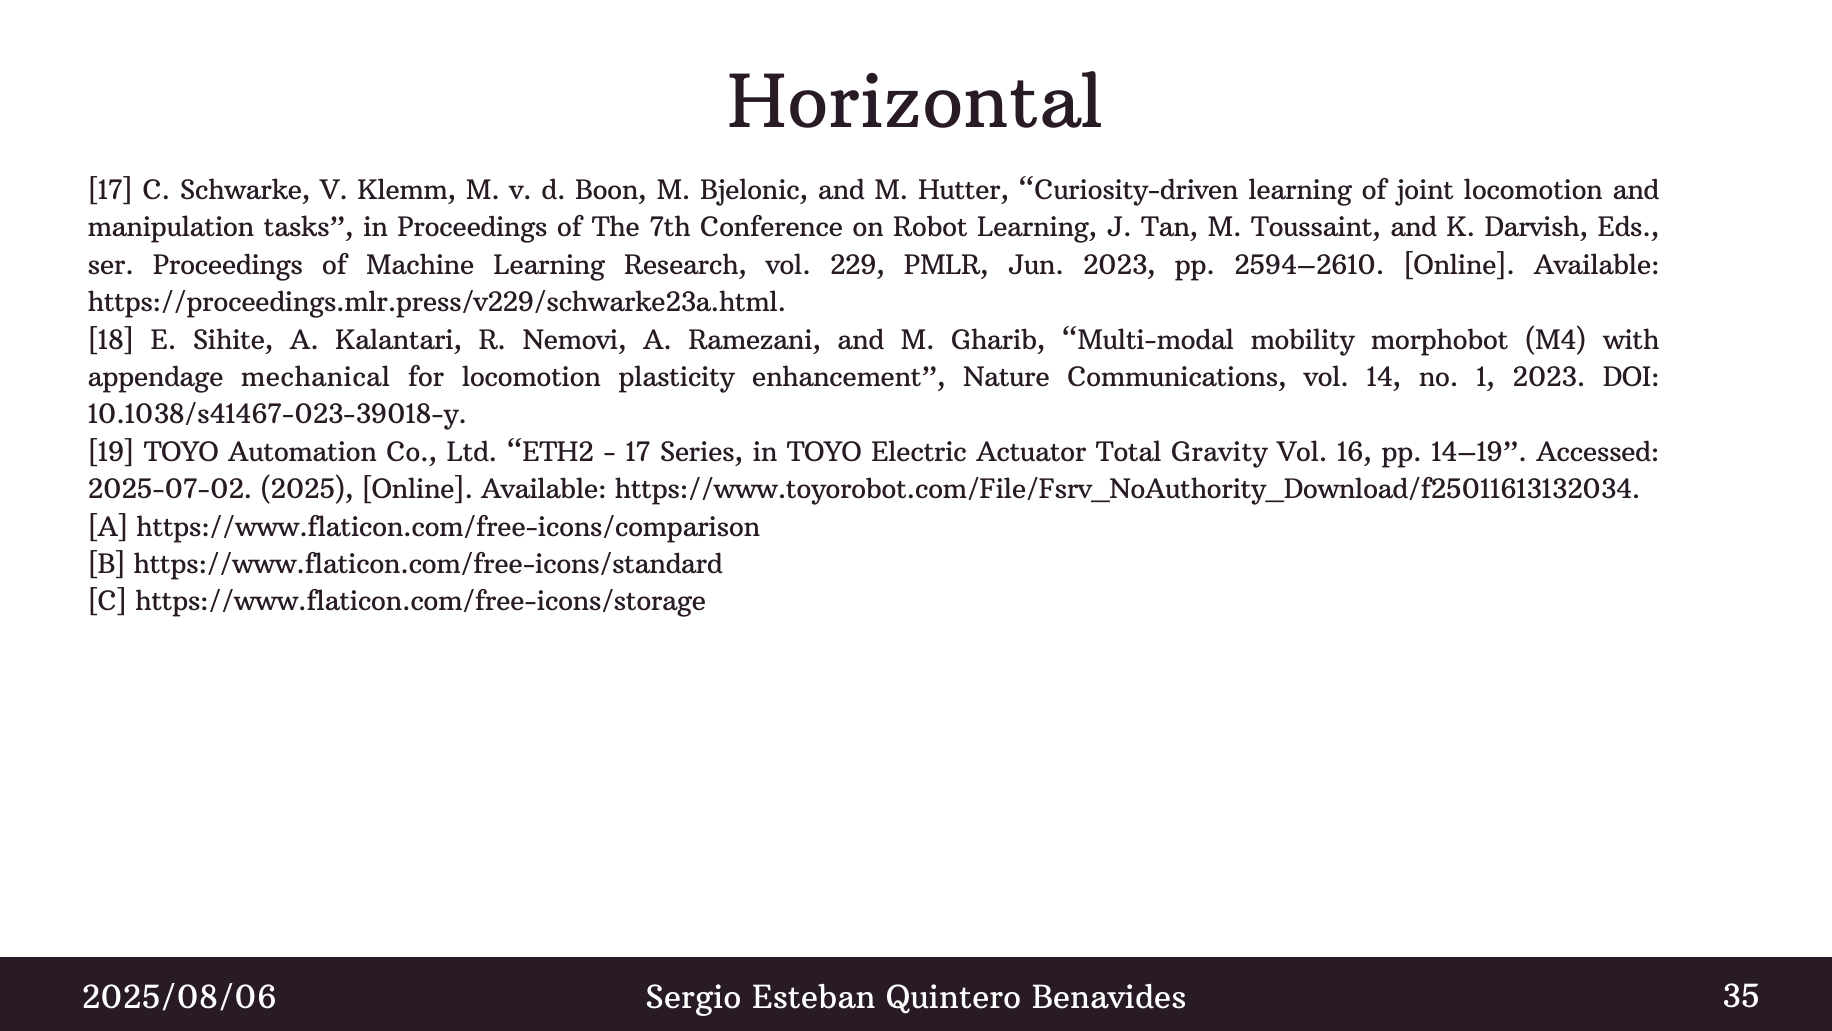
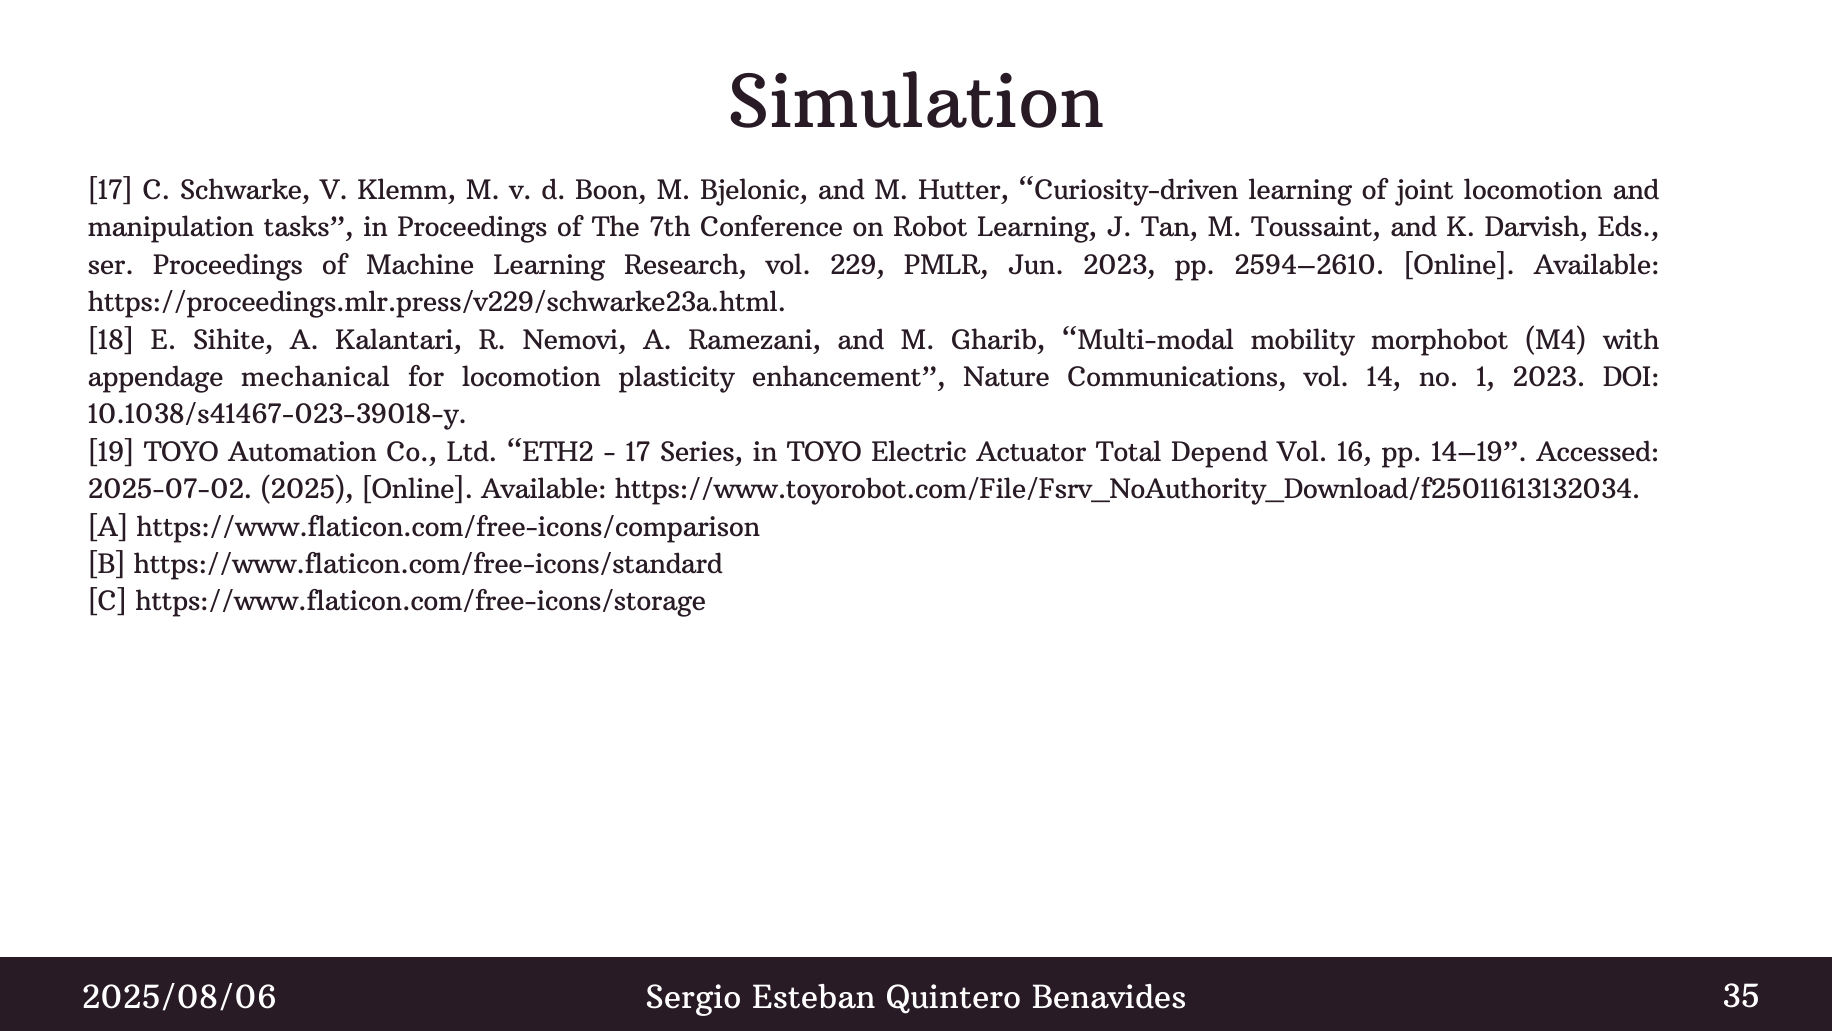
Horizontal: Horizontal -> Simulation (916, 104)
Gravity: Gravity -> Depend (1219, 452)
